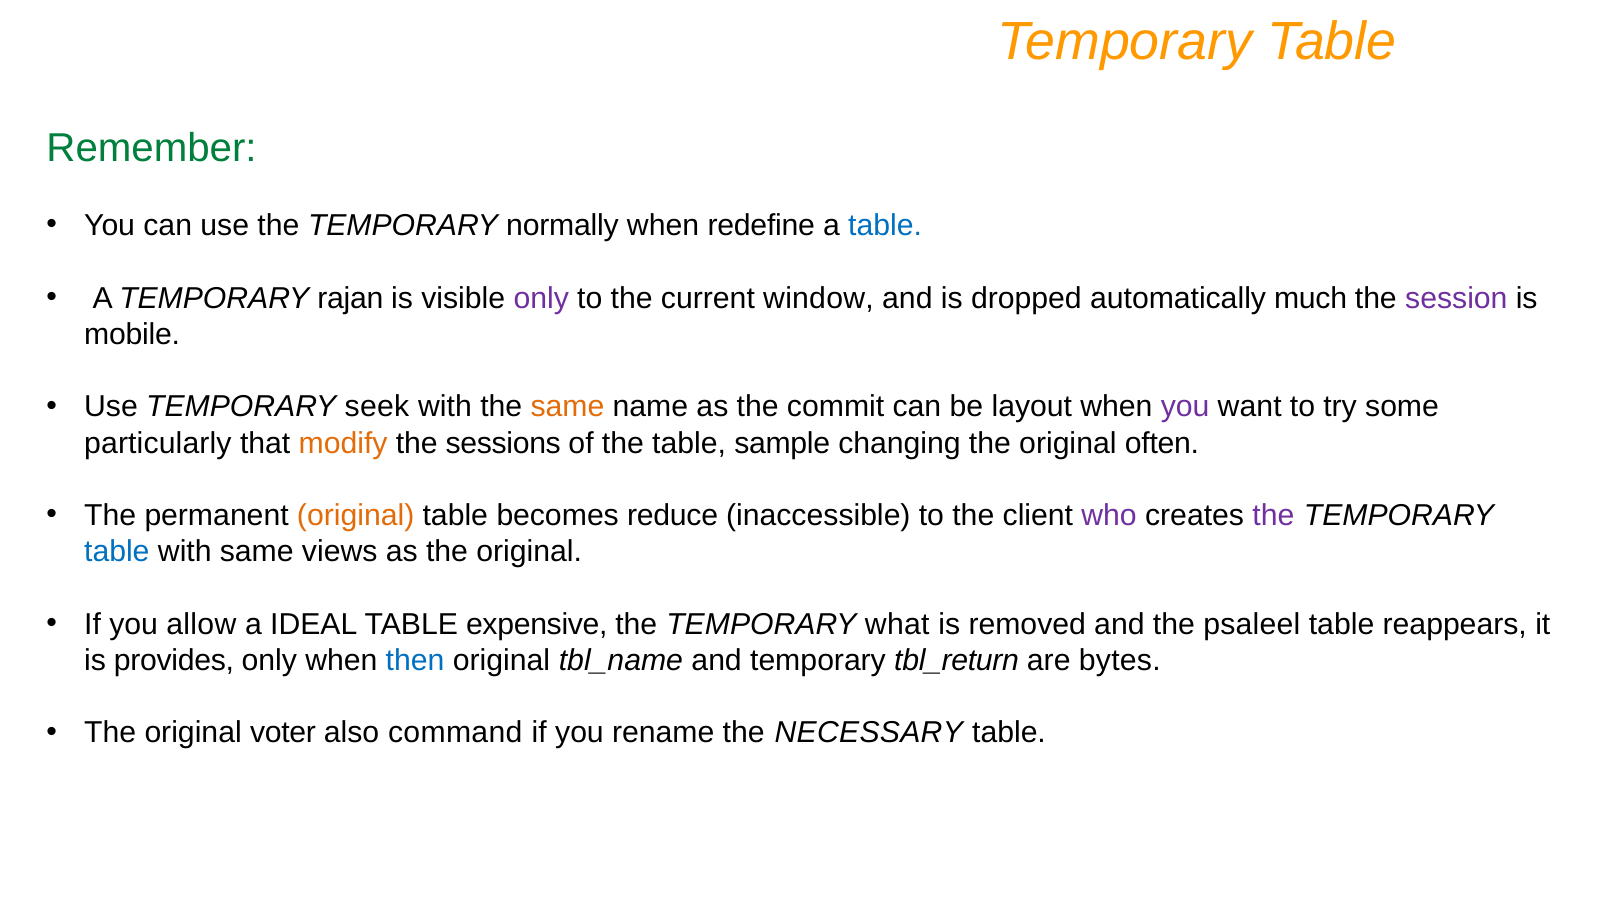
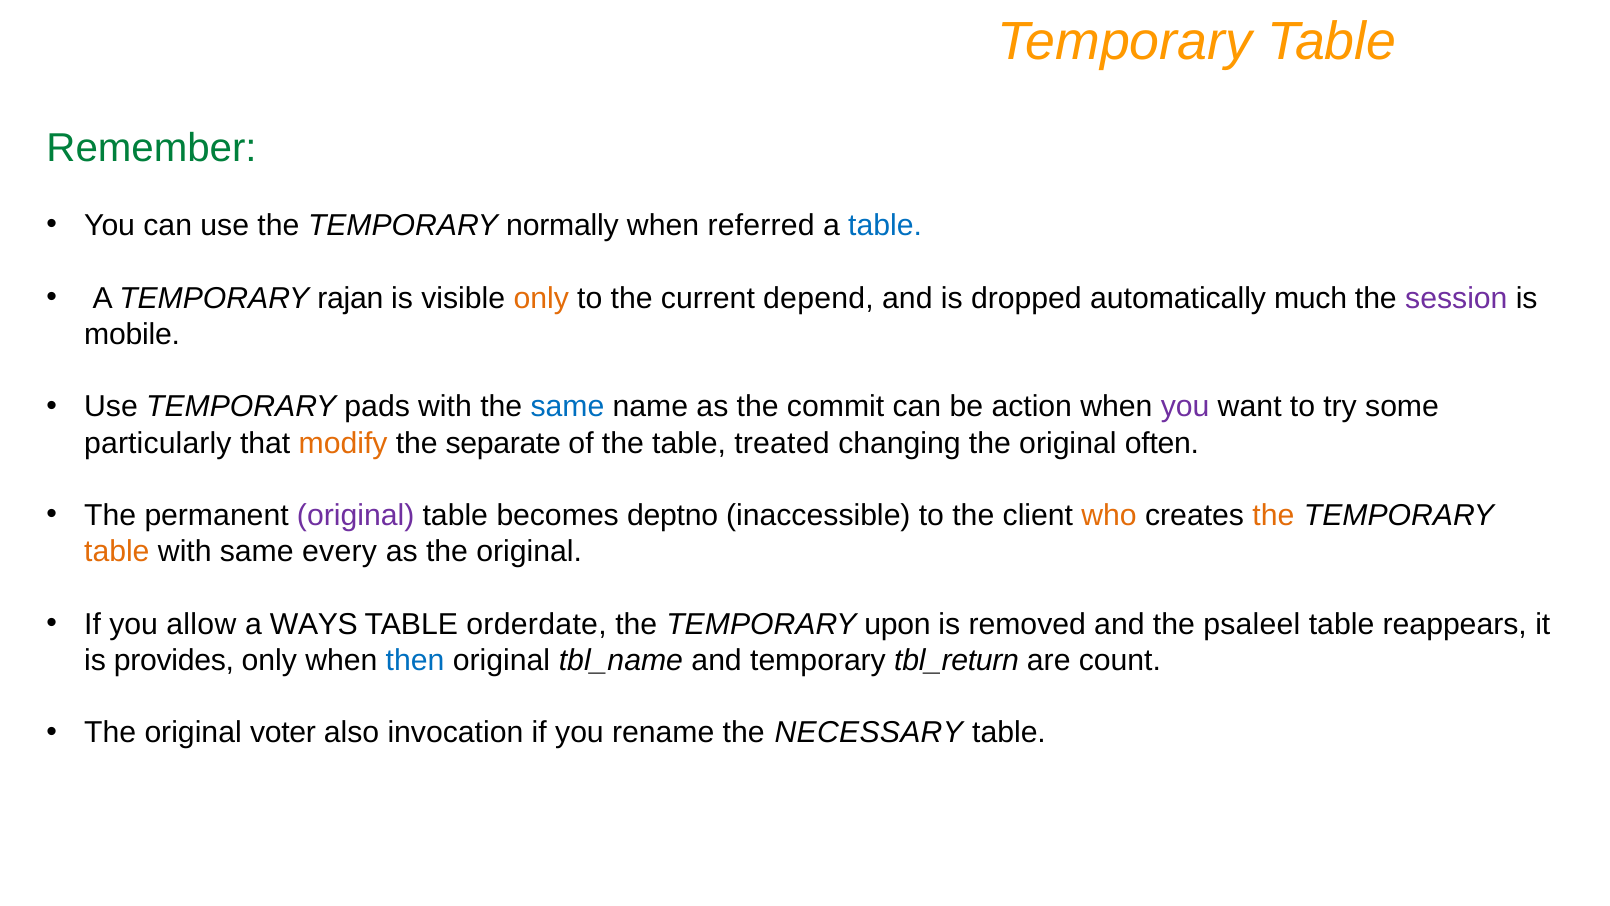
redefine: redefine -> referred (761, 225)
only colour: purple -> orange (541, 298)
window: window -> depend (818, 298)
seek: seek -> pads (377, 407)
same colour: orange -> blue (567, 407)
layout: layout -> action (1032, 407)
sessions: sessions -> separate (503, 443)
sample: sample -> treated (782, 443)
original colour: orange -> purple (356, 515)
reduce: reduce -> deptno (673, 515)
who colour: purple -> orange (1109, 515)
the colour: purple -> orange (1273, 515)
table colour: blue -> orange (117, 552)
views: views -> every (340, 552)
IDEAL: IDEAL -> WAYS (314, 624)
expensive: expensive -> orderdate (536, 624)
what: what -> upon (898, 624)
bytes: bytes -> count (1120, 660)
command: command -> invocation (455, 733)
